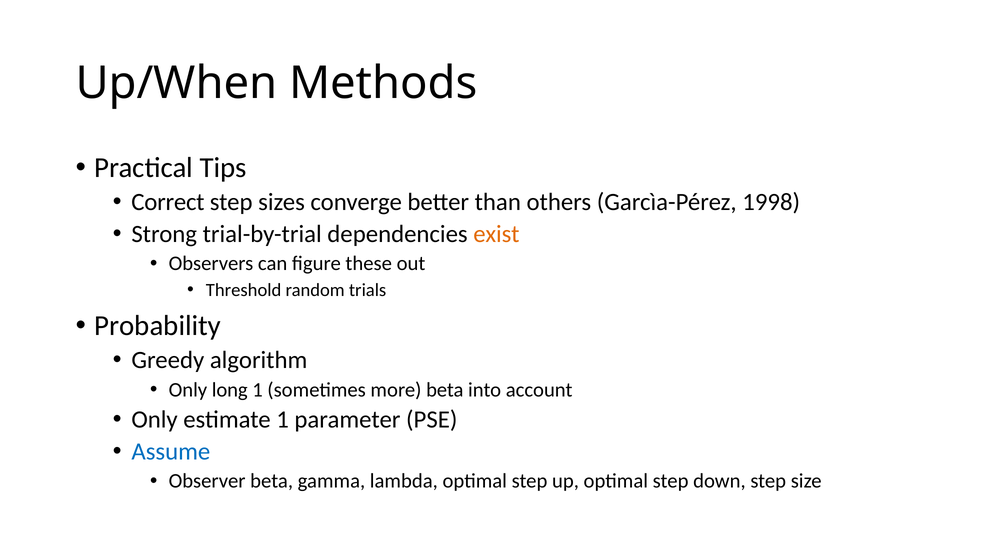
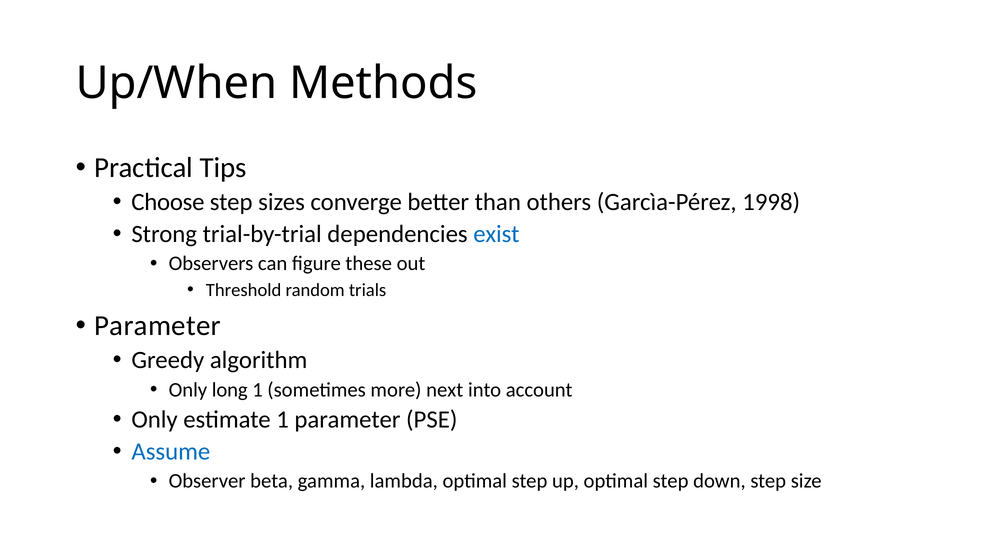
Correct: Correct -> Choose (168, 202)
exist colour: orange -> blue (496, 234)
Probability: Probability -> Parameter (157, 326)
more beta: beta -> next (445, 390)
